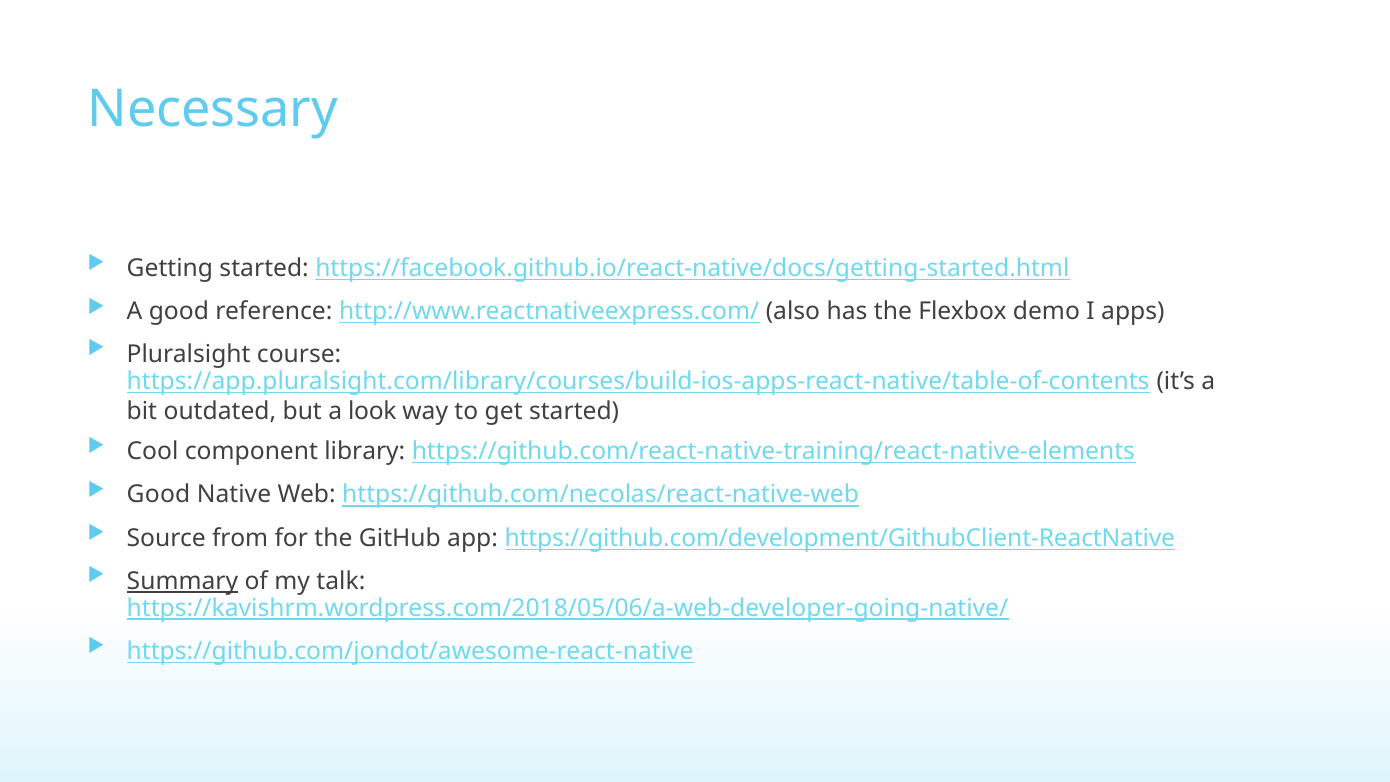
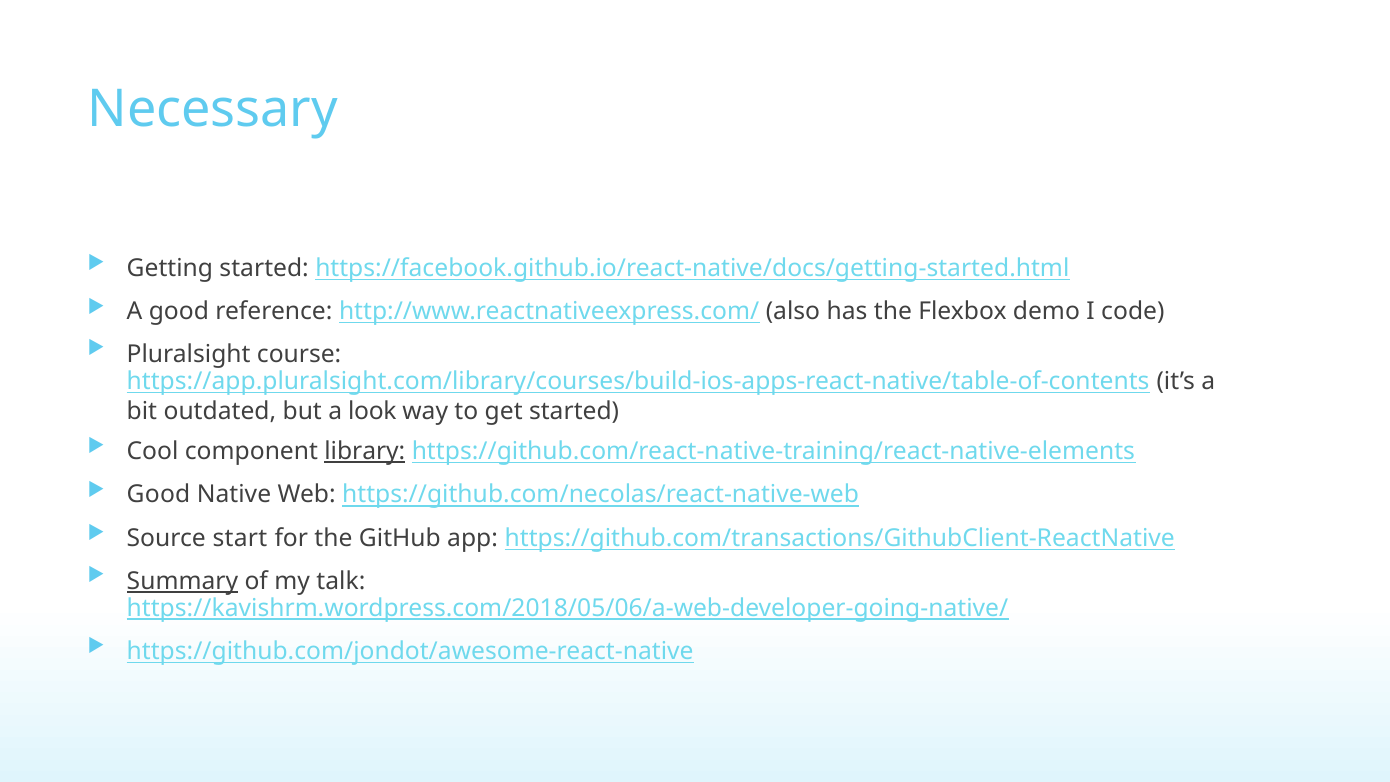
apps: apps -> code (1133, 311)
library underline: none -> present (365, 451)
from: from -> start (240, 538)
https://github.com/development/GithubClient-ReactNative: https://github.com/development/GithubClient-ReactNative -> https://github.com/transactions/GithubClient-ReactNative (840, 538)
